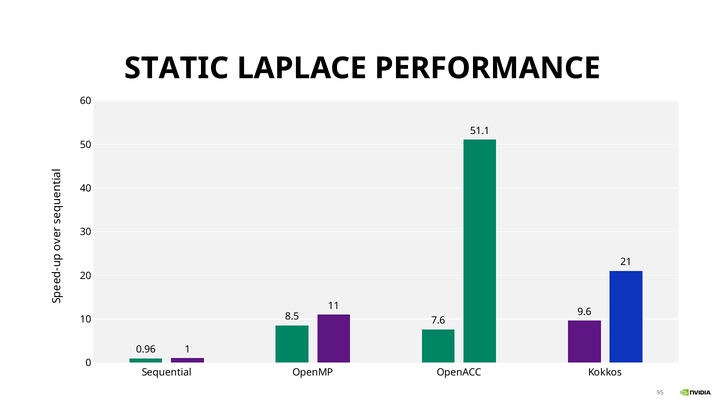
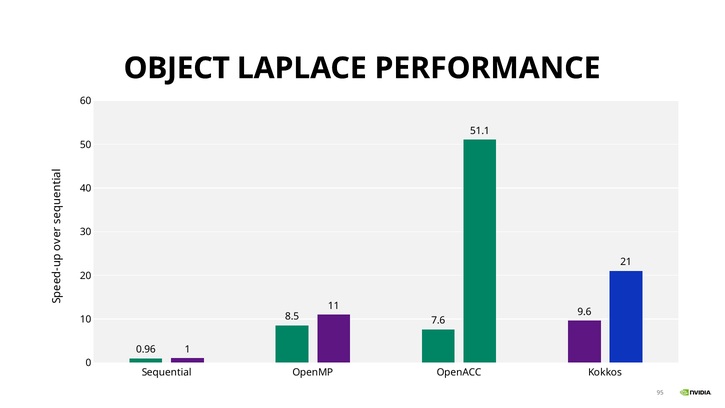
STATIC: STATIC -> OBJECT (177, 68)
